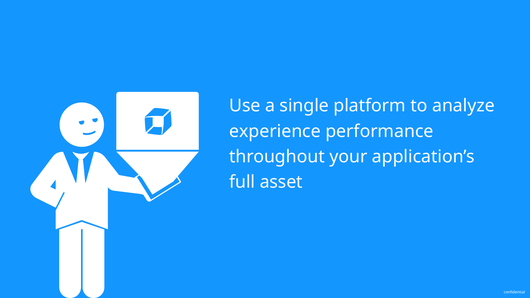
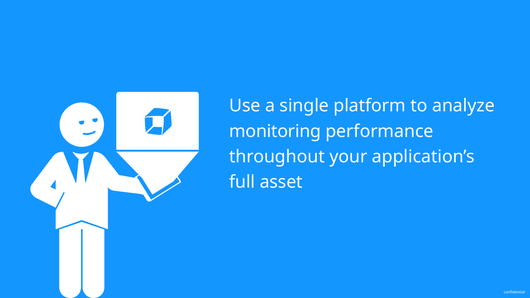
experience: experience -> monitoring (275, 131)
